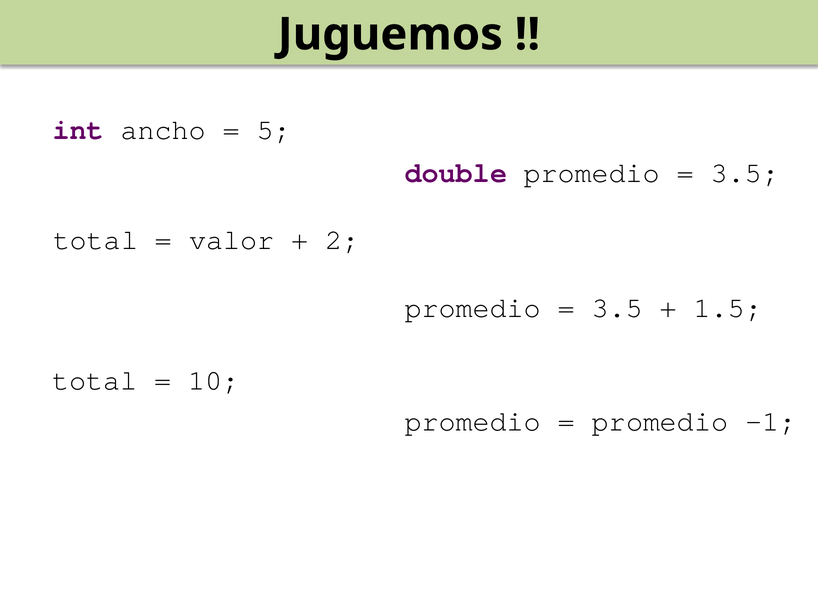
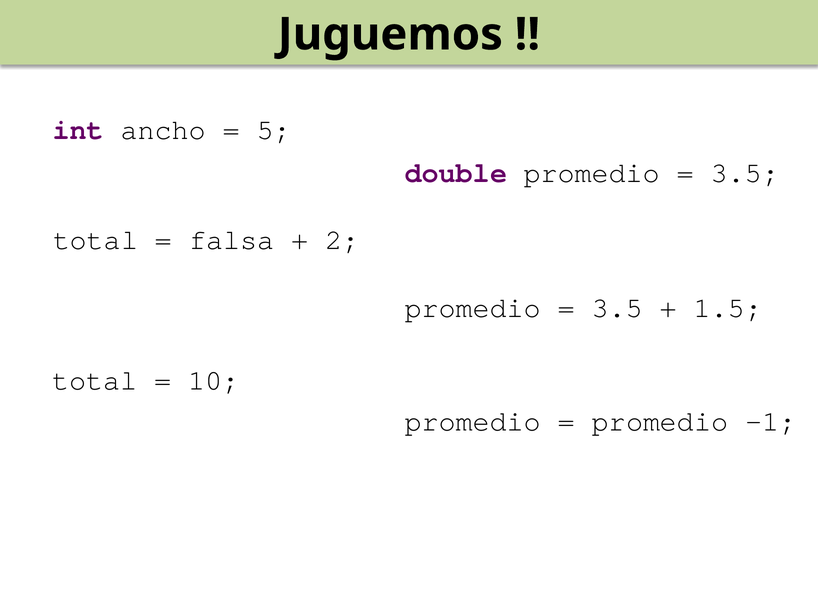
valor: valor -> falsa (232, 240)
